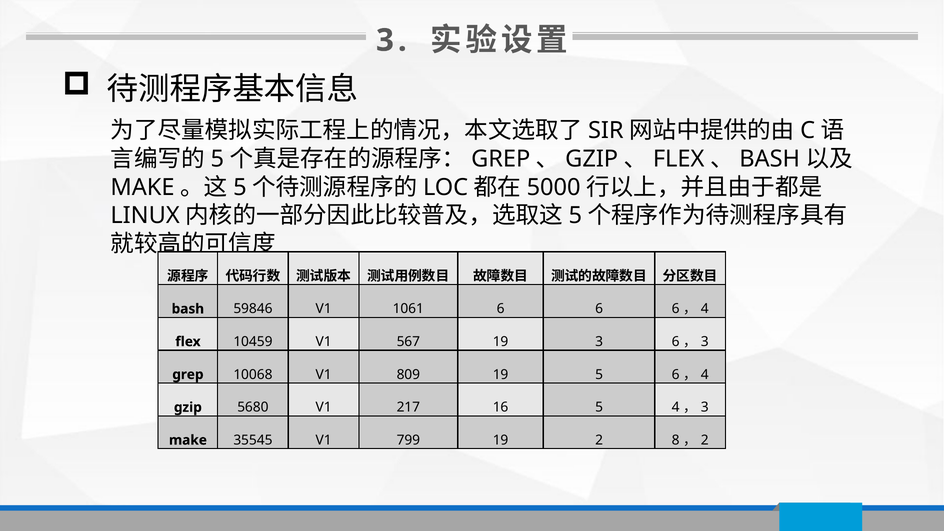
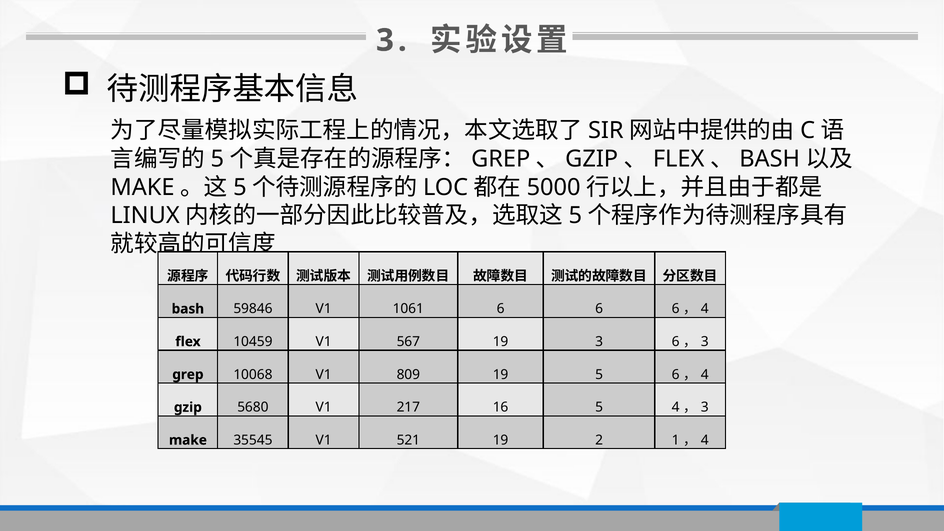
799: 799 -> 521 (408, 440)
8: 8 -> 1 (676, 440)
2: 2 -> 4 (705, 440)
